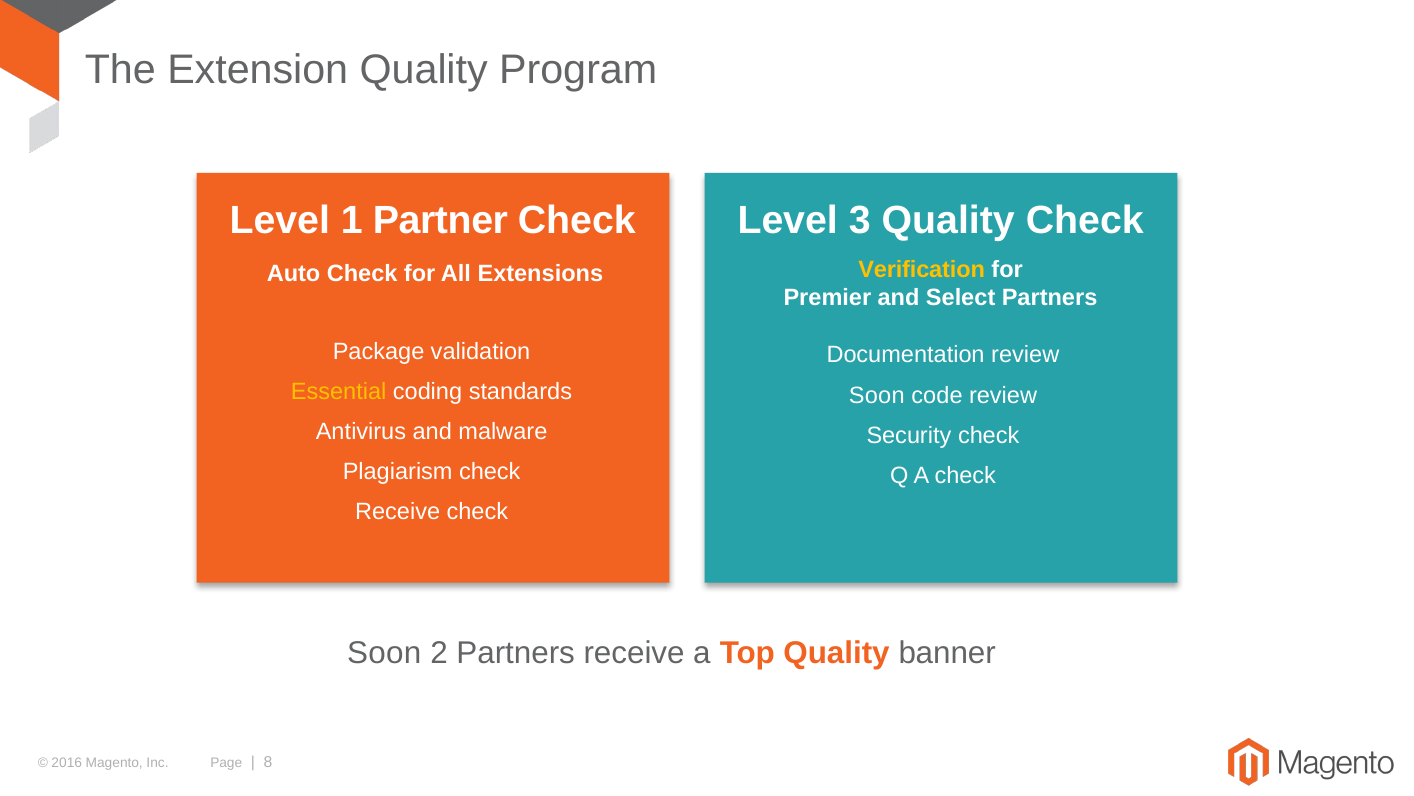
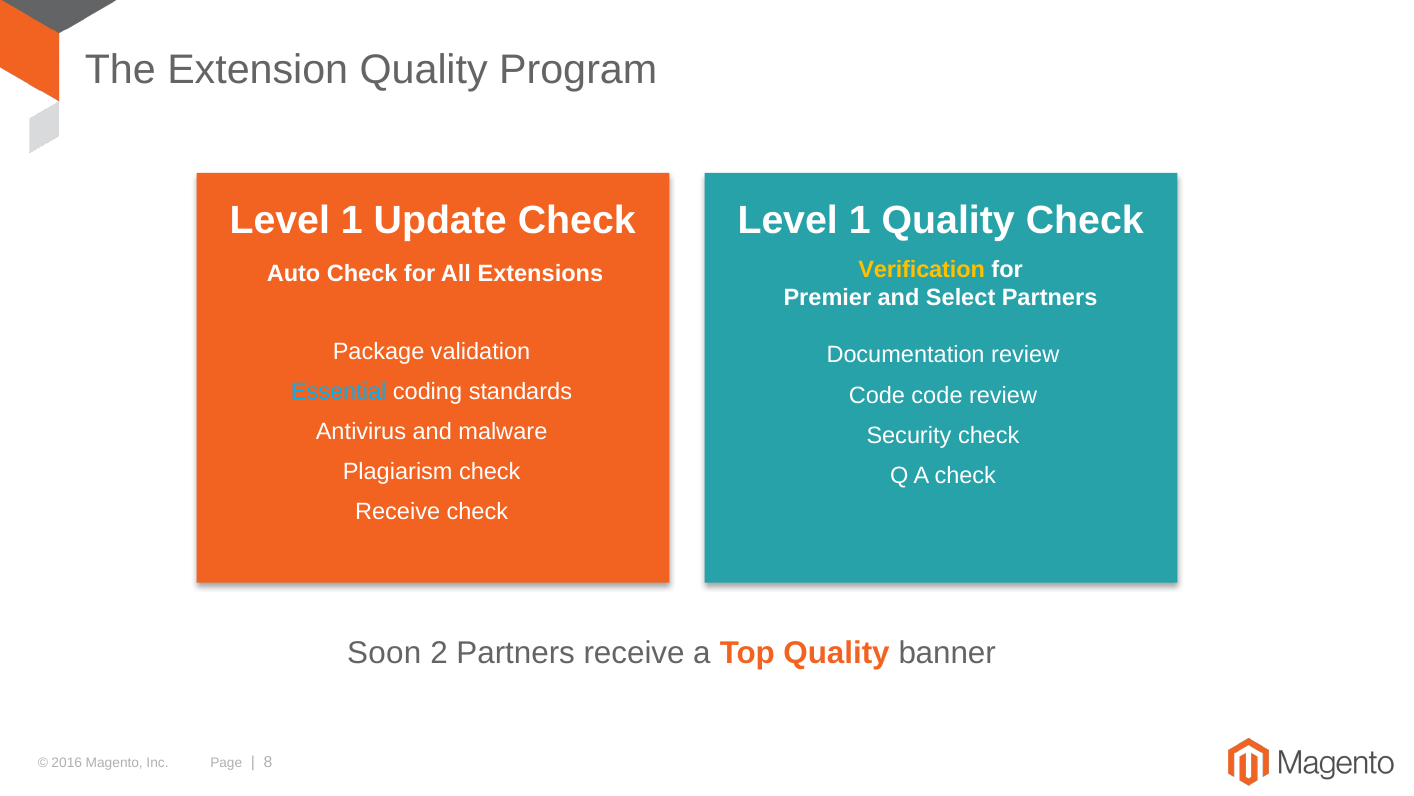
Partner: Partner -> Update (440, 220)
3: 3 -> 1 (860, 220)
Essential colour: yellow -> light blue (339, 391)
Soon: Soon -> Code (877, 395)
